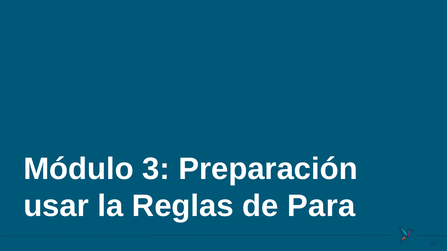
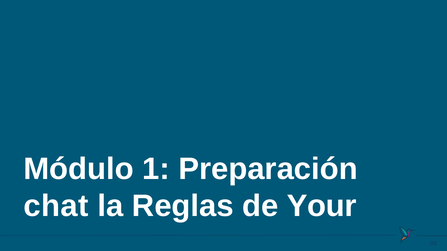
3: 3 -> 1 (156, 169)
usar: usar -> chat (56, 206)
Para: Para -> Your (322, 206)
